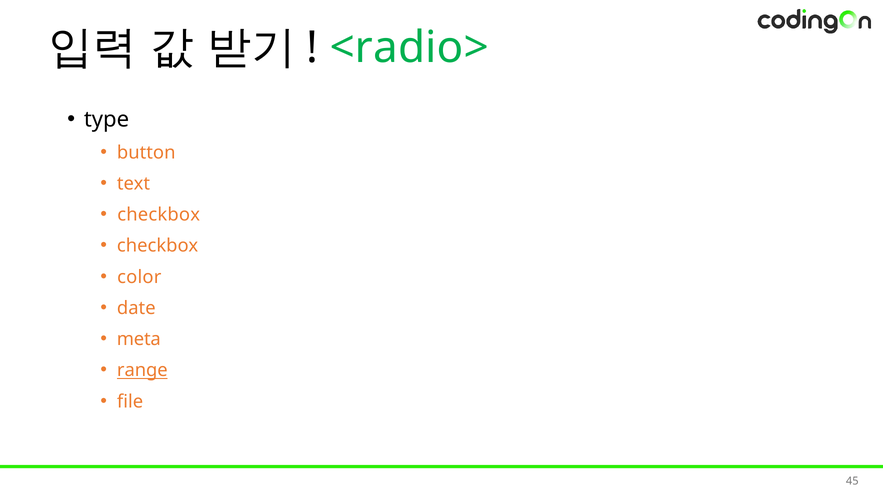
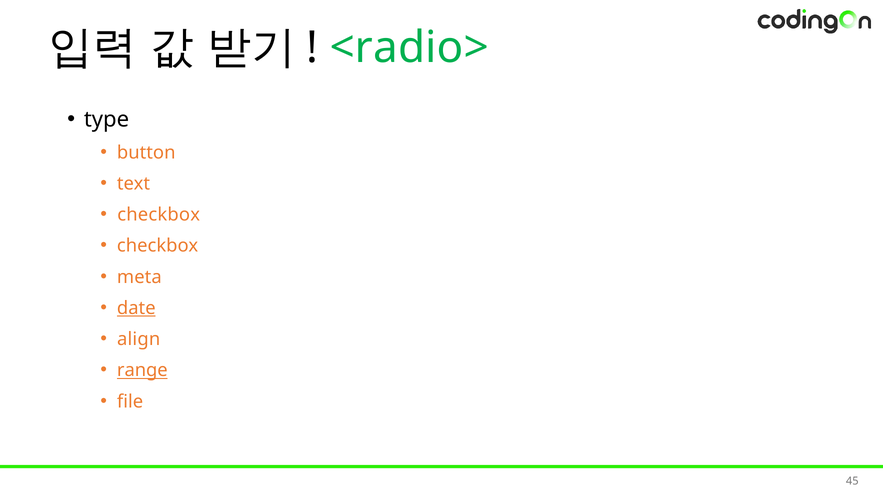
color: color -> meta (139, 277)
date underline: none -> present (136, 308)
meta: meta -> align (139, 339)
